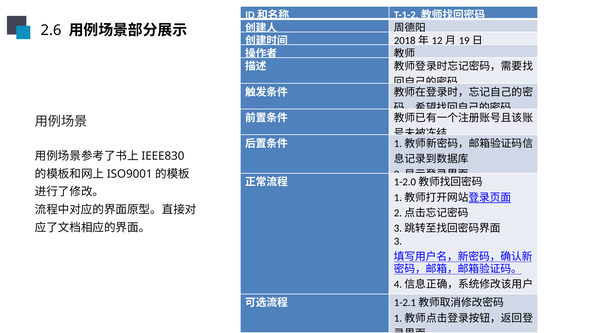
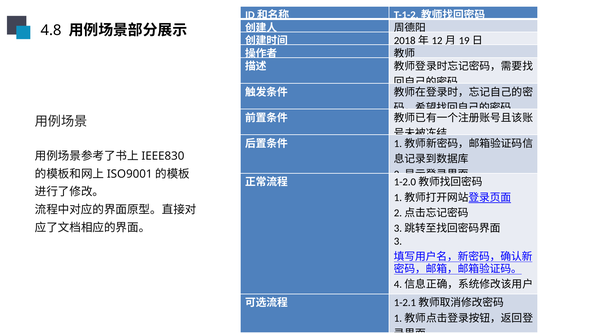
2.6: 2.6 -> 4.8 (51, 30)
